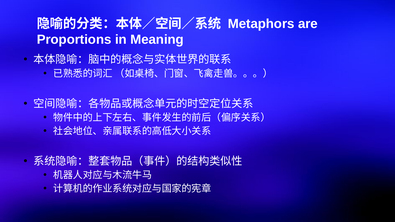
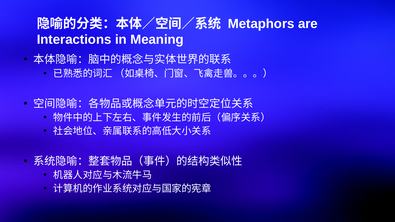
Proportions: Proportions -> Interactions (74, 40)
